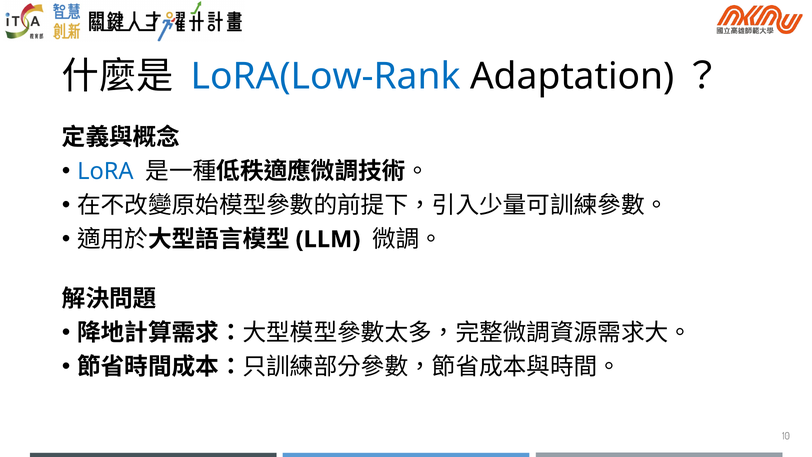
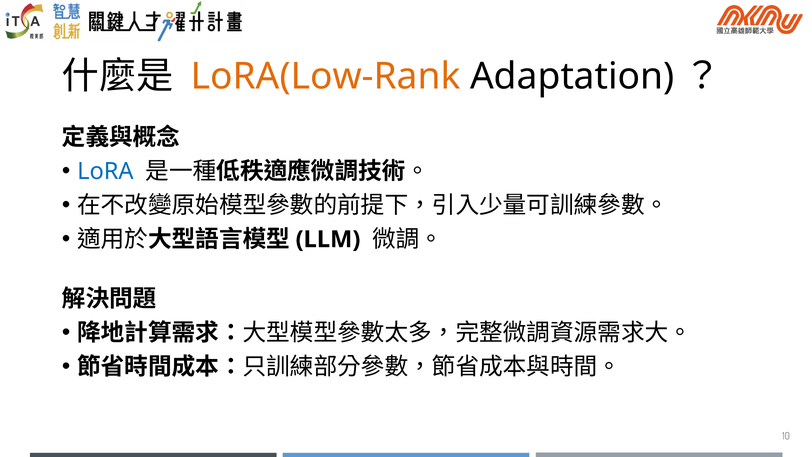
LoRA(Low-Rank colour: blue -> orange (326, 76)
